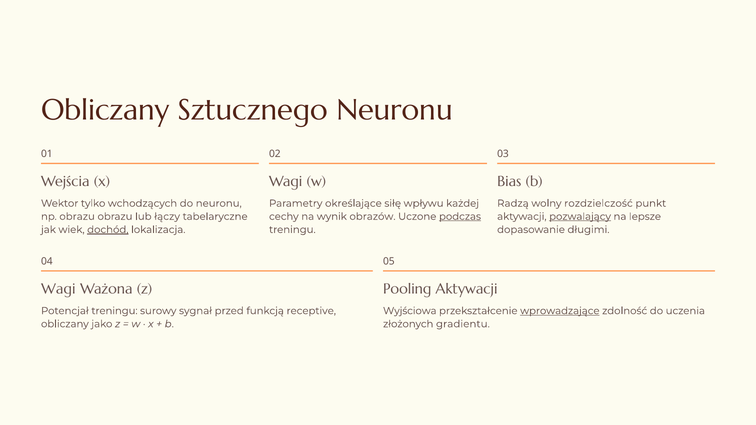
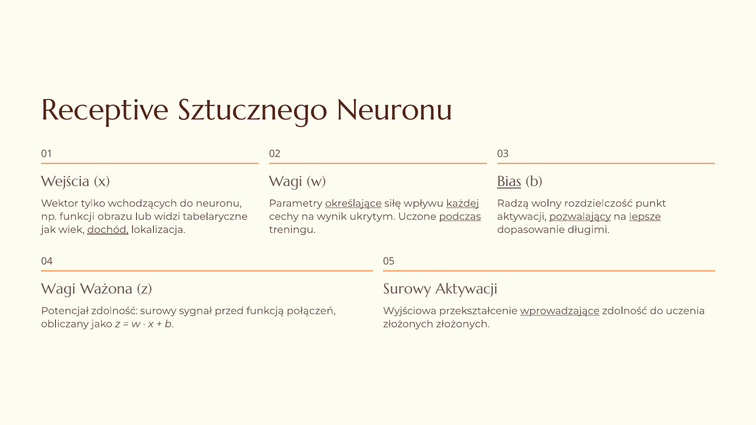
Obliczany: Obliczany -> Receptive (105, 110)
Bias underline: none -> present (509, 182)
określające underline: none -> present (353, 203)
każdej underline: none -> present (463, 203)
np obrazu: obrazu -> funkcji (77, 217)
łączy: łączy -> widzi (167, 217)
obrazów: obrazów -> ukrytym (372, 217)
lepsze underline: none -> present (645, 217)
Pooling: Pooling -> Surowy (407, 289)
Potencjał treningu: treningu -> zdolność (114, 311)
receptive: receptive -> połączeń (311, 311)
złożonych gradientu: gradientu -> złożonych (463, 324)
